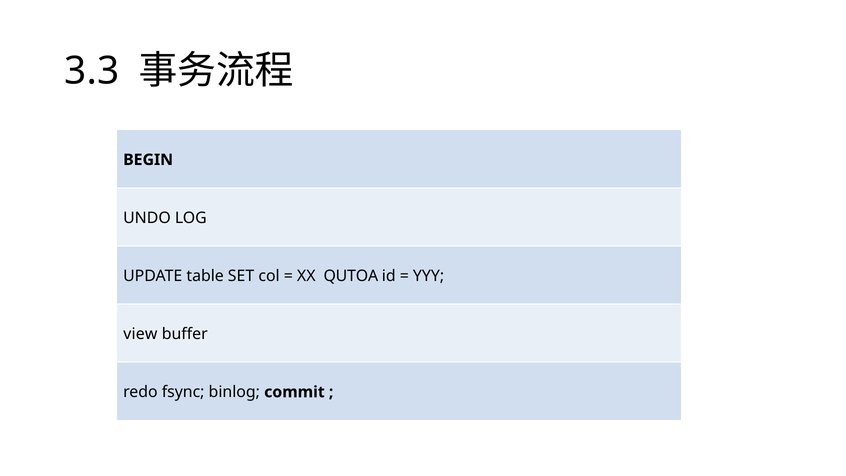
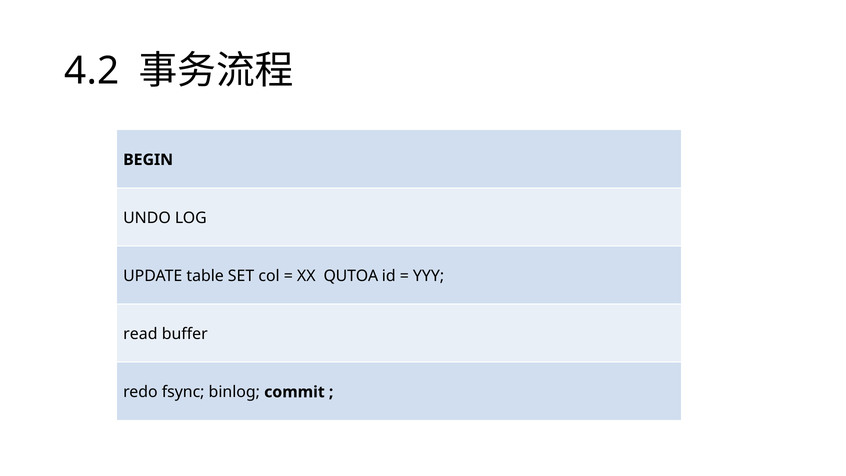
3.3: 3.3 -> 4.2 (92, 71)
view: view -> read (140, 334)
